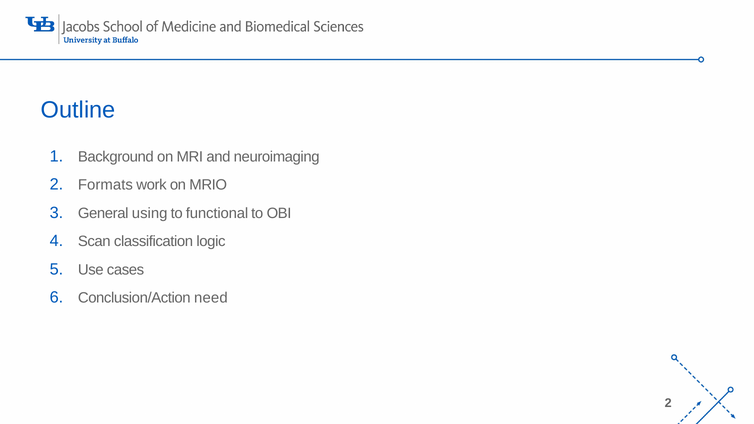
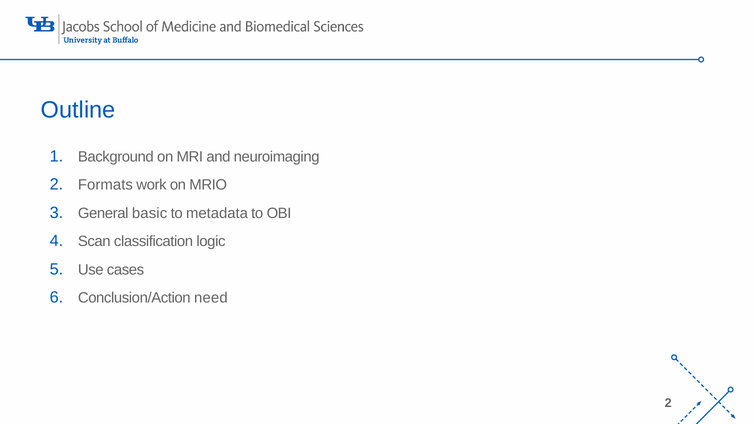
using: using -> basic (150, 213)
functional: functional -> metadata (217, 213)
